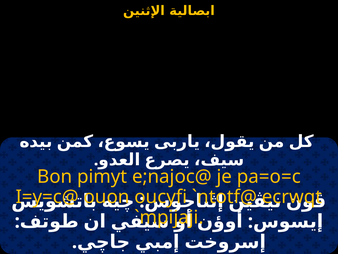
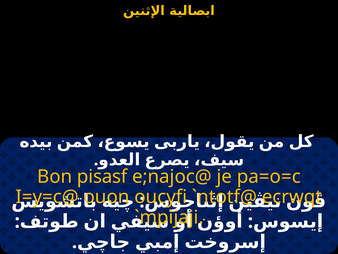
pimyt: pimyt -> pisasf (102, 176)
